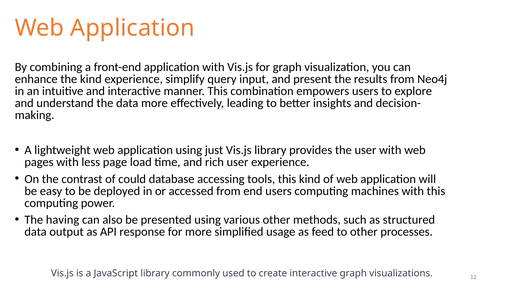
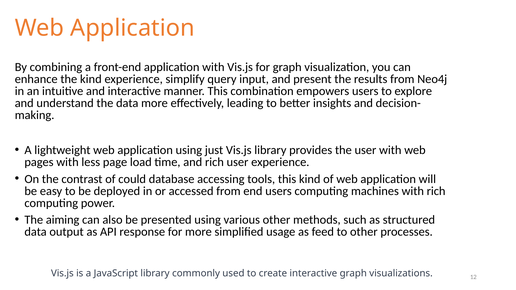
with this: this -> rich (436, 191)
having: having -> aiming (63, 220)
